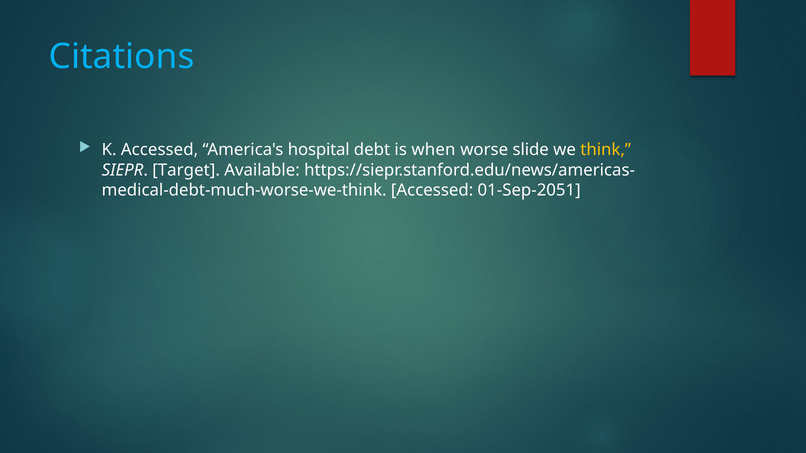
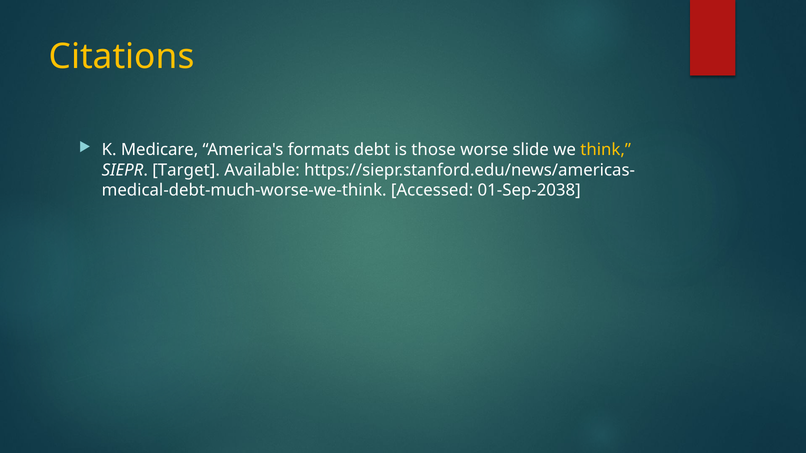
Citations colour: light blue -> yellow (122, 57)
K Accessed: Accessed -> Medicare (160, 150)
hospital: hospital -> formats (319, 150)
when: when -> those (434, 150)
01-Sep-2051: 01-Sep-2051 -> 01-Sep-2038 (529, 190)
